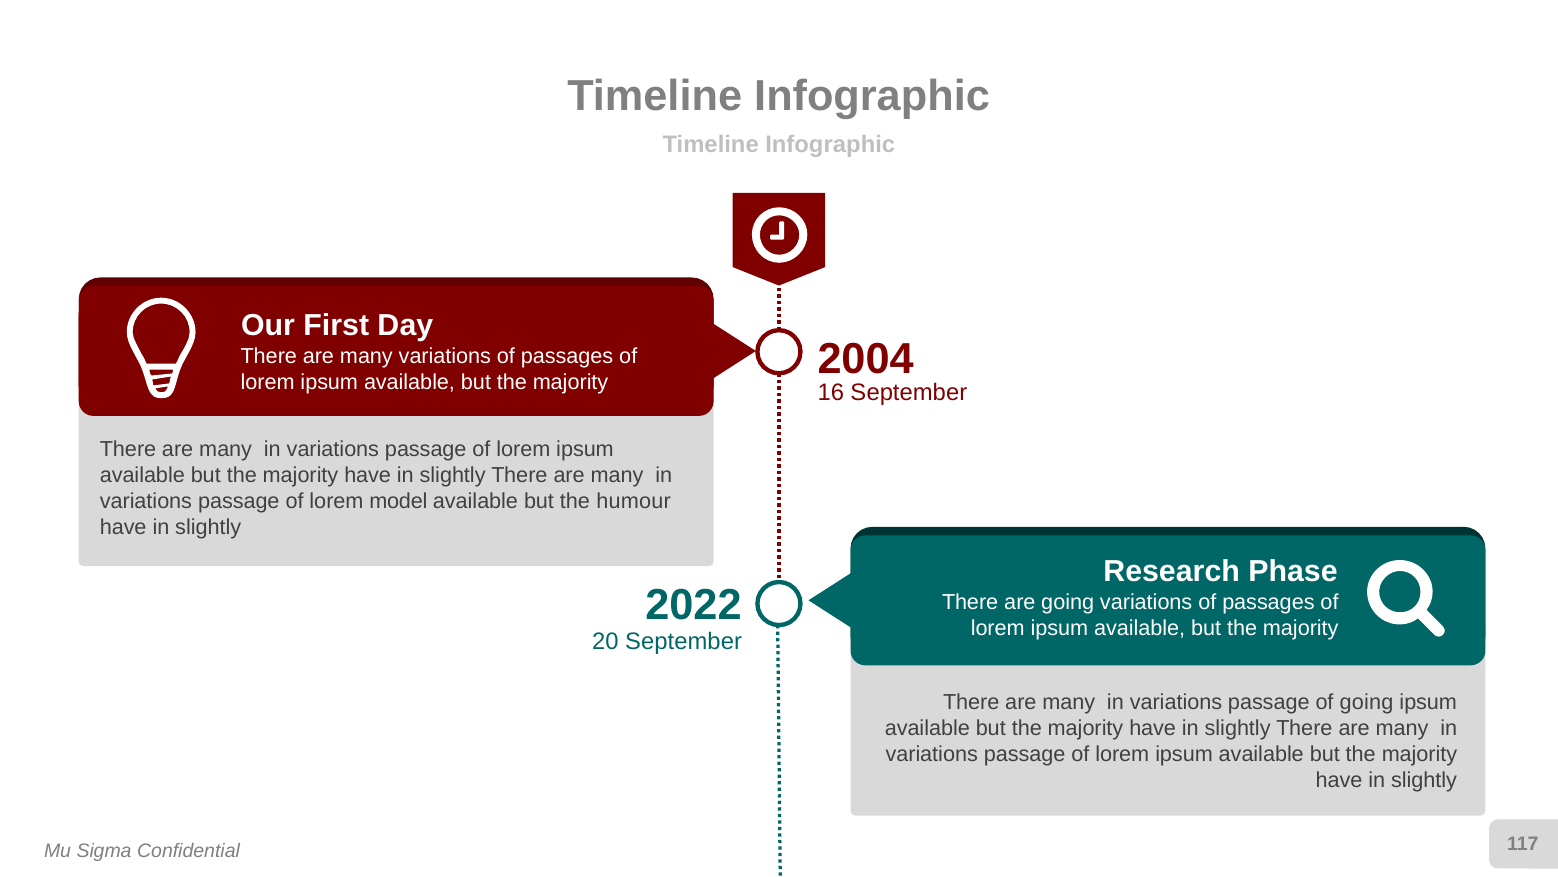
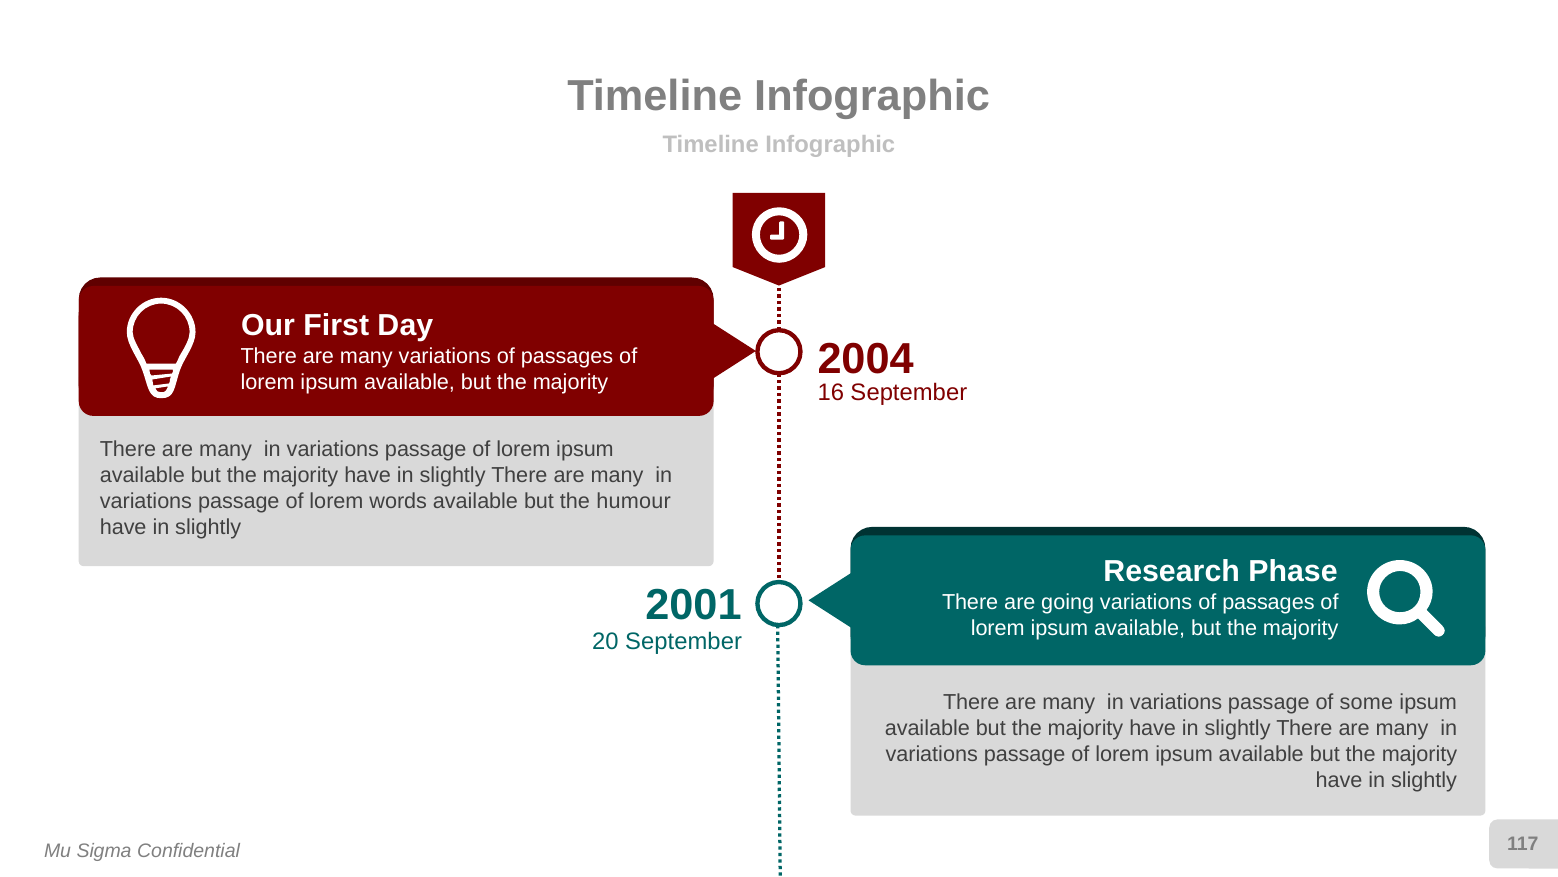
model: model -> words (398, 501)
2022: 2022 -> 2001 (694, 605)
of going: going -> some (1366, 702)
